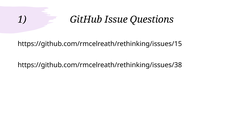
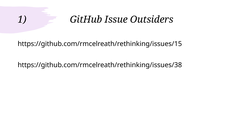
Questions: Questions -> Outsiders (152, 19)
